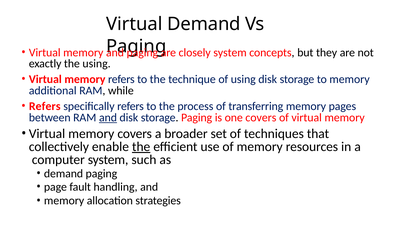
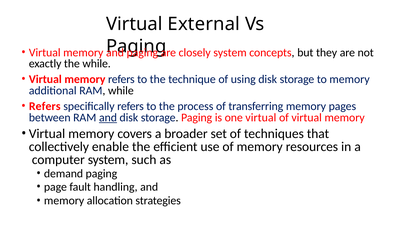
Virtual Demand: Demand -> External (204, 24)
the using: using -> while (97, 64)
one covers: covers -> virtual (261, 117)
the underline: present -> none (141, 146)
